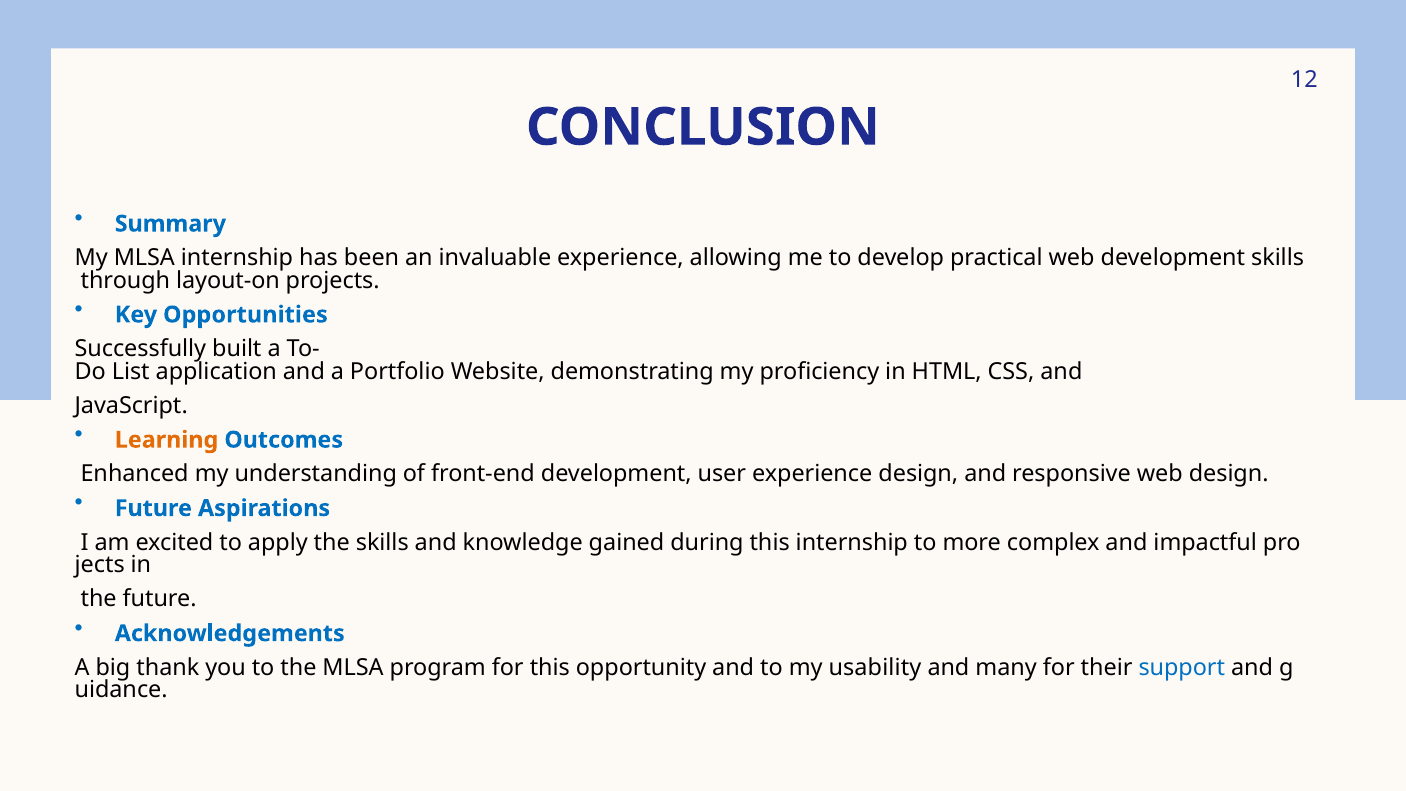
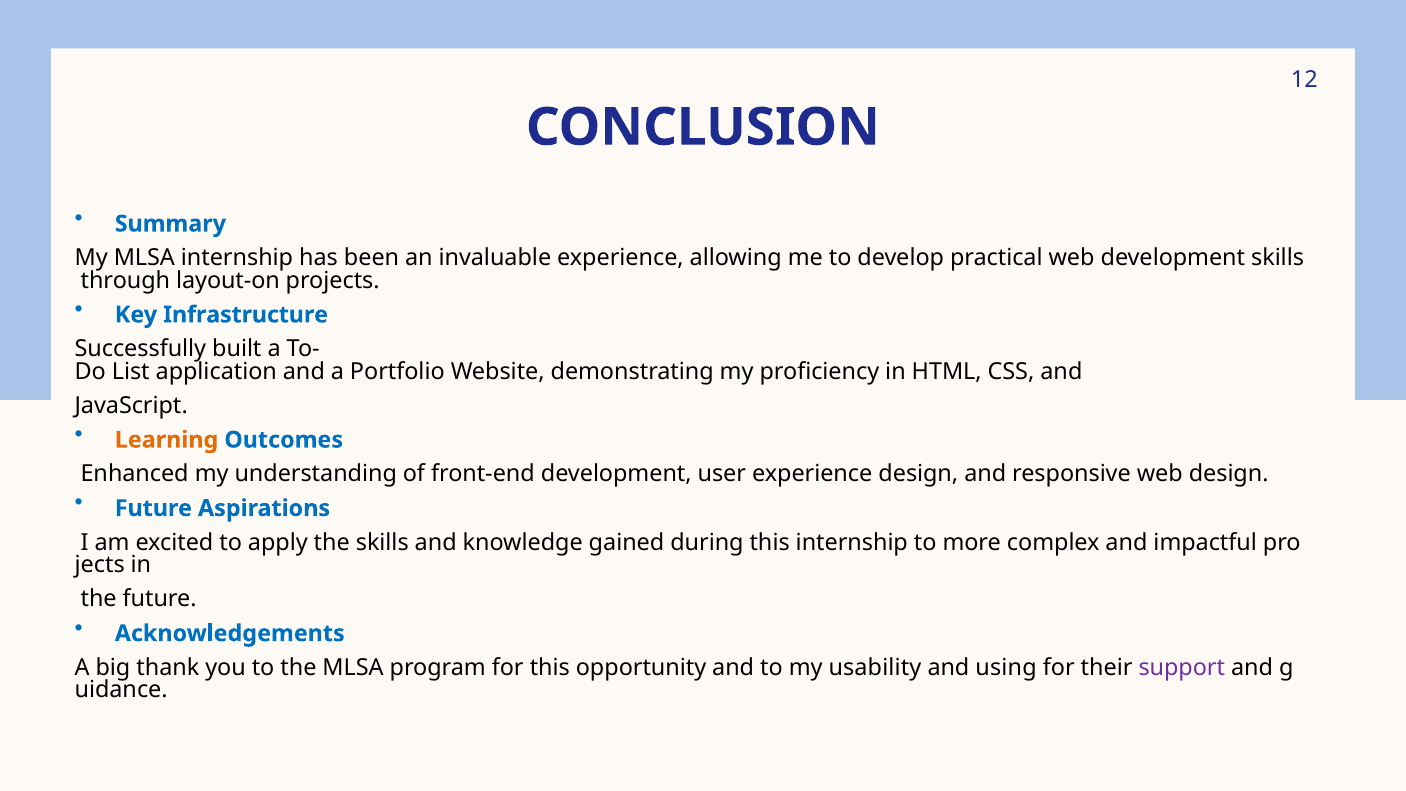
Opportunities: Opportunities -> Infrastructure (246, 315)
many: many -> using (1006, 668)
support colour: blue -> purple (1182, 668)
